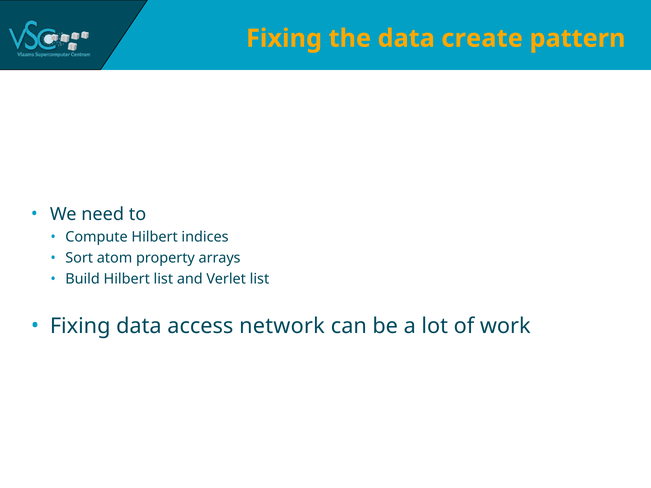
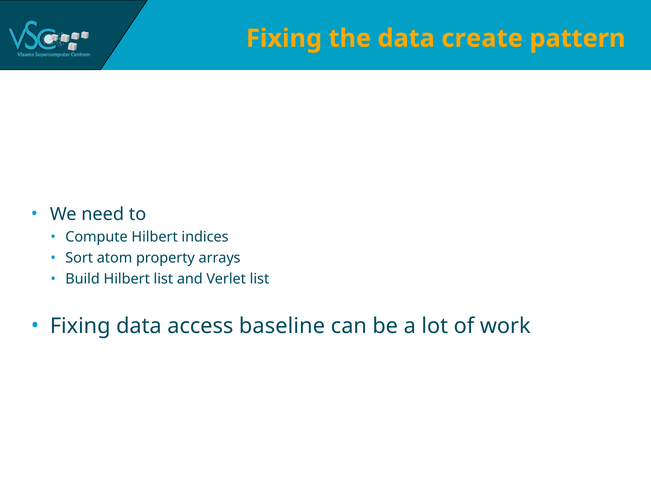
network: network -> baseline (282, 326)
